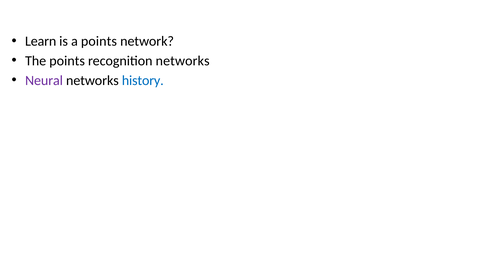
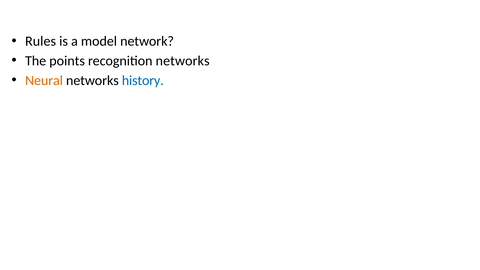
Learn: Learn -> Rules (41, 41)
a points: points -> model (99, 41)
Neural colour: purple -> orange (44, 80)
